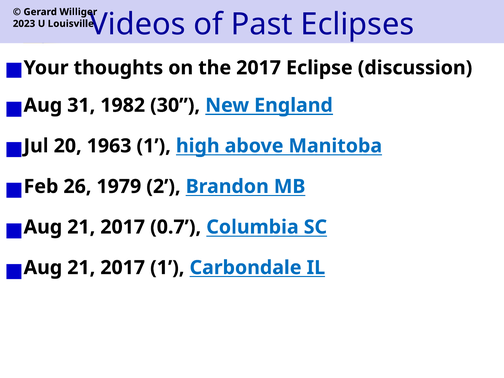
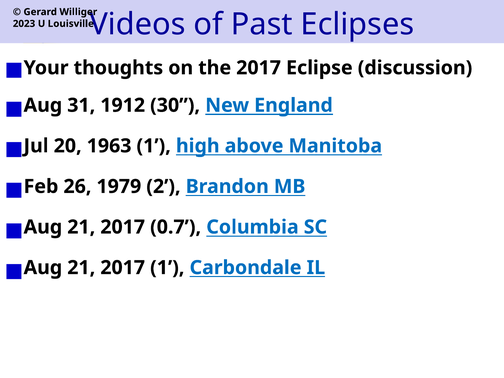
1982: 1982 -> 1912 (123, 105)
